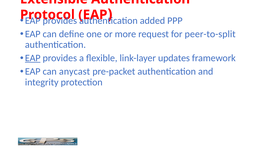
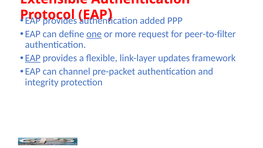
one underline: none -> present (94, 34)
peer-to-split: peer-to-split -> peer-to-filter (210, 34)
anycast: anycast -> channel (75, 71)
